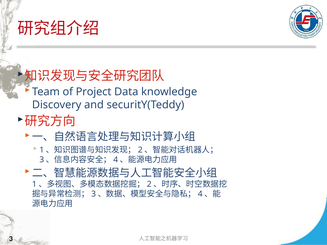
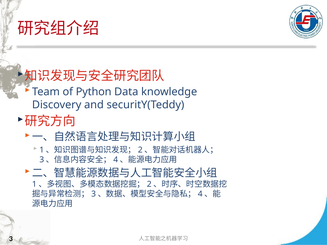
Project: Project -> Python (94, 92)
